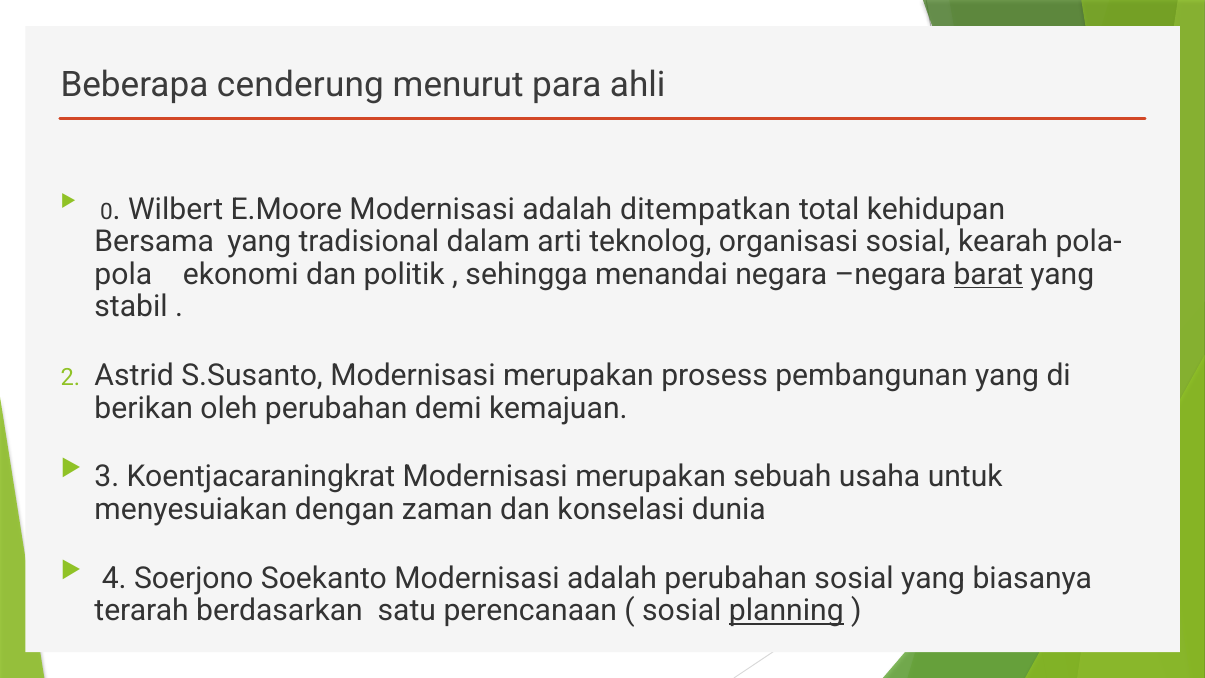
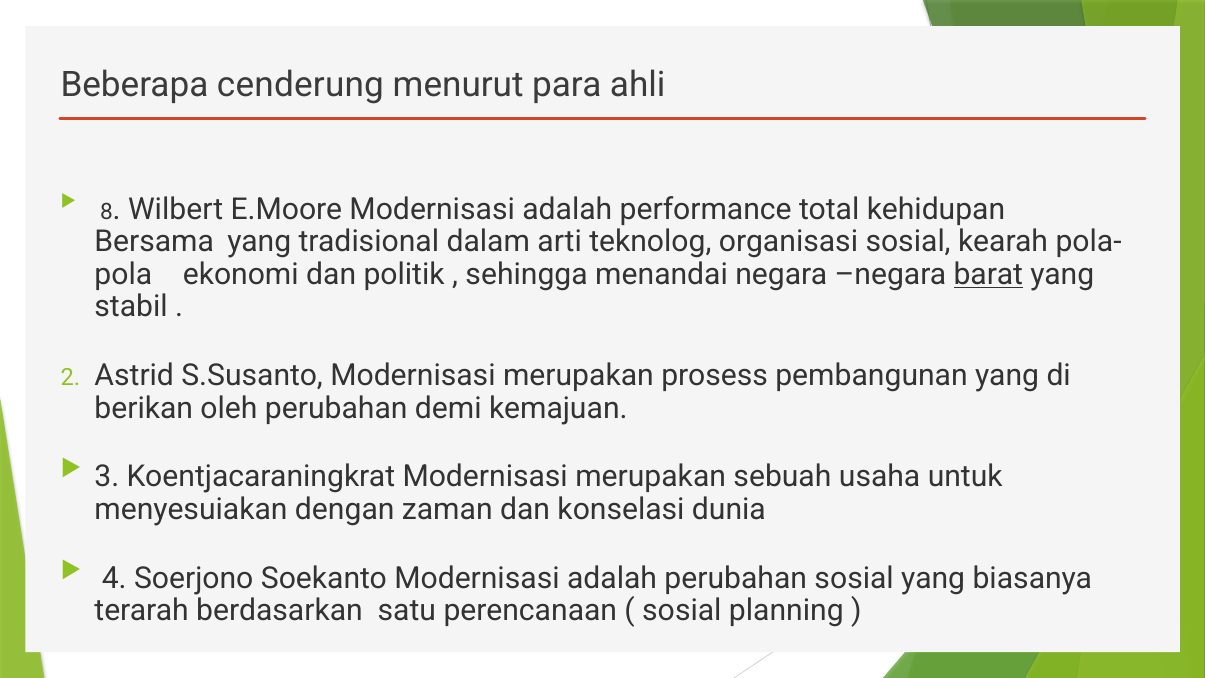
0: 0 -> 8 (106, 212)
ditempatkan: ditempatkan -> performance (706, 209)
planning underline: present -> none (786, 610)
